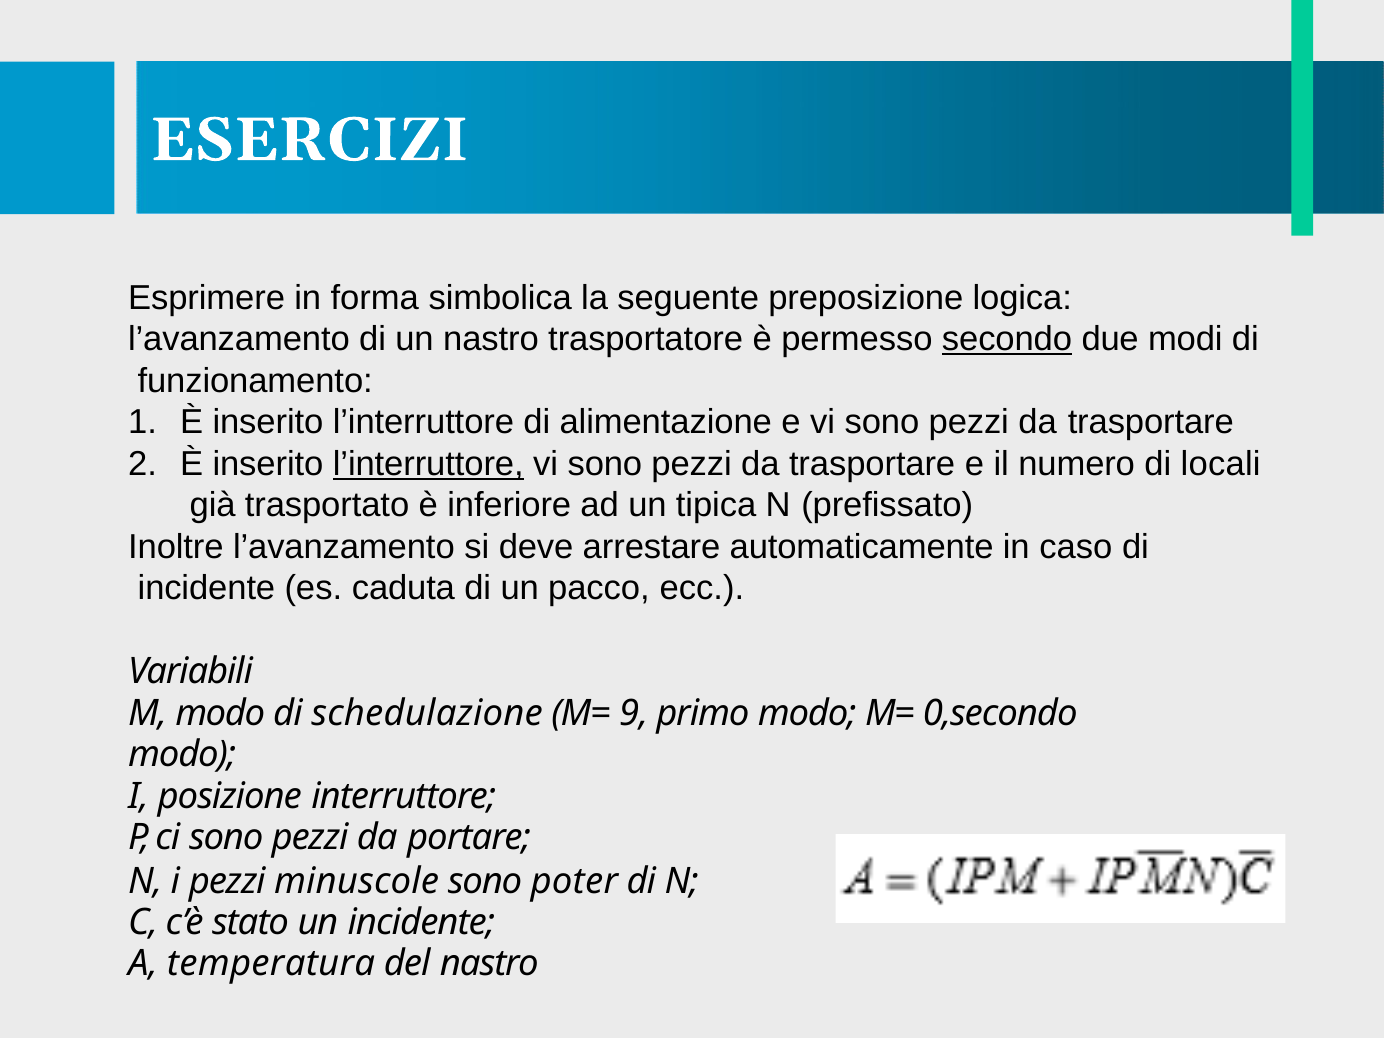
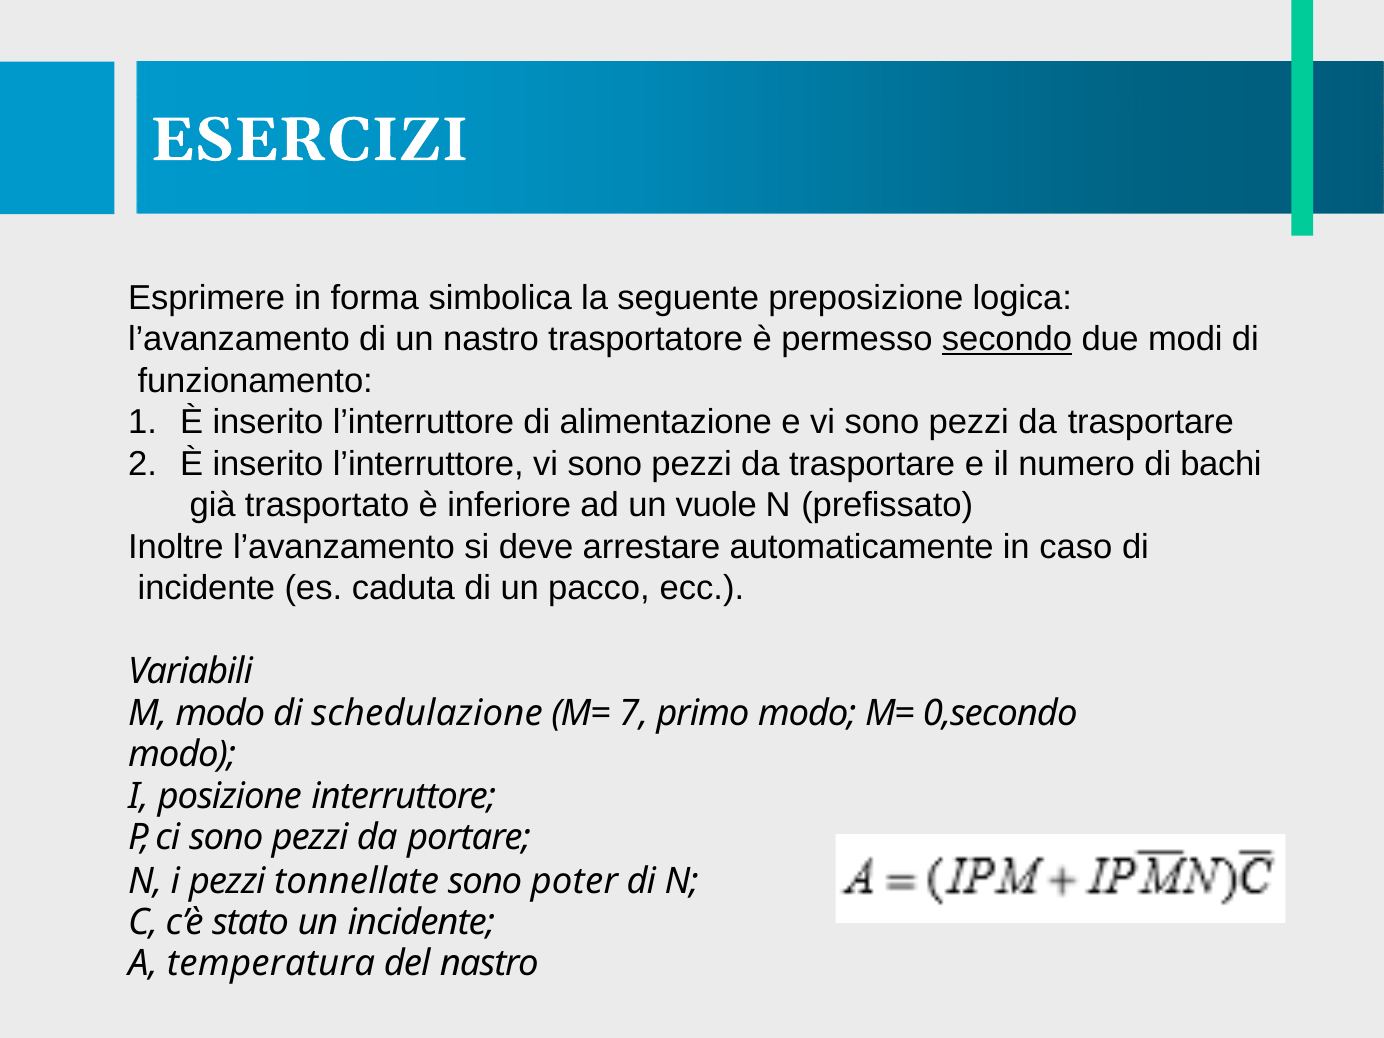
l’interruttore underline: present -> none (428, 464)
locali: locali -> bachi (1221, 464)
tipica: tipica -> vuole (716, 505)
9: 9 -> 7 (634, 713)
minuscole: minuscole -> tonnellate (357, 881)
